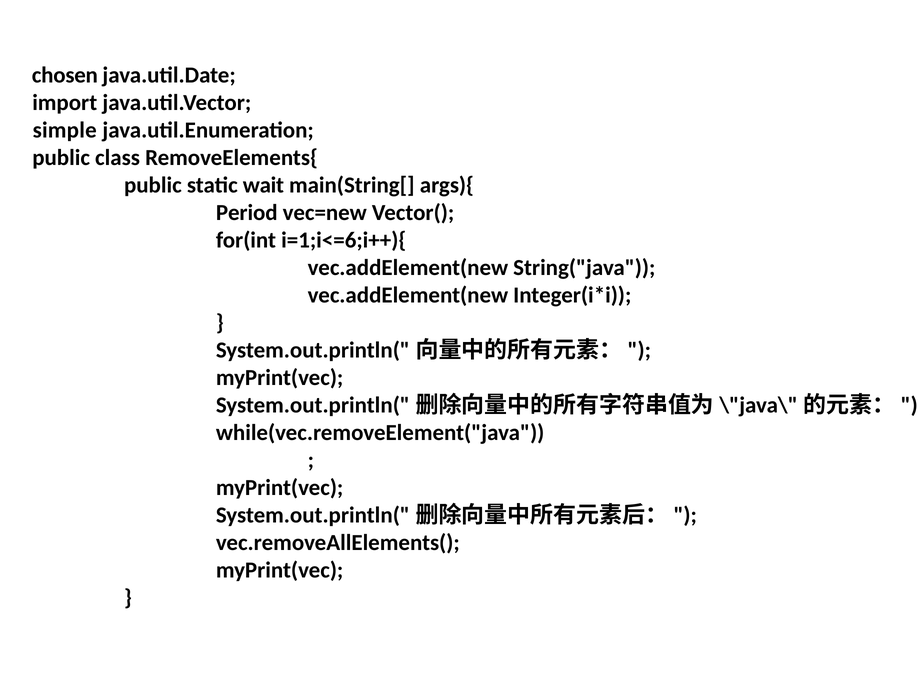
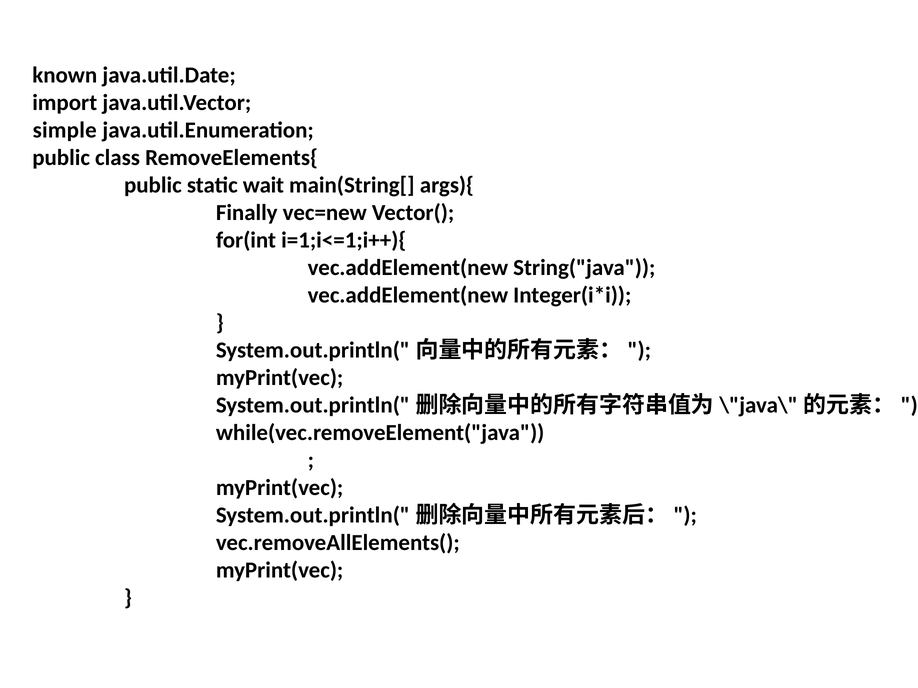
chosen: chosen -> known (65, 75)
Period: Period -> Finally (247, 213)
i=1;i<=6;i++){: i=1;i<=6;i++){ -> i=1;i<=1;i++){ (344, 240)
